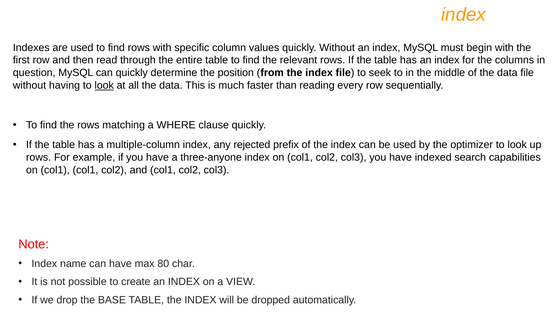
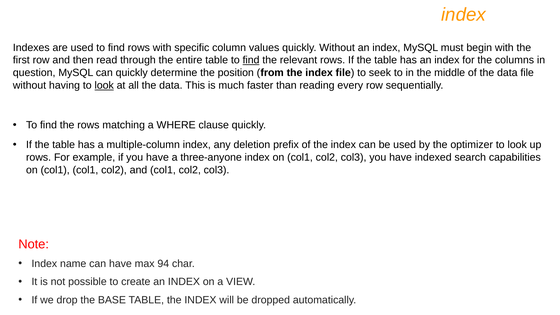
find underline: none -> present (251, 60)
rejected: rejected -> deletion (252, 145)
80: 80 -> 94 (163, 264)
